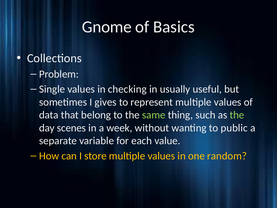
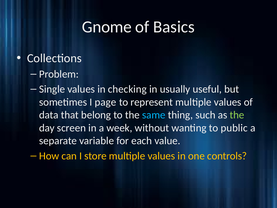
gives: gives -> page (106, 102)
same colour: light green -> light blue (154, 115)
scenes: scenes -> screen (71, 128)
random: random -> controls (227, 156)
